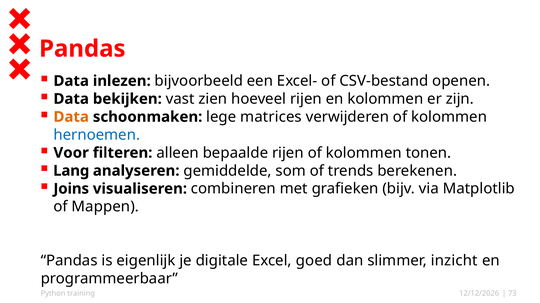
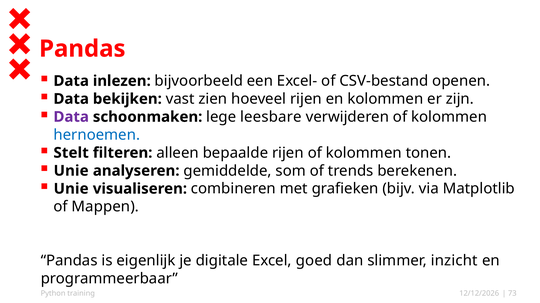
Data colour: orange -> purple (71, 117)
matrices: matrices -> leesbare (271, 117)
Voor: Voor -> Stelt (71, 153)
Lang: Lang -> Unie (71, 171)
Joins: Joins -> Unie (71, 189)
